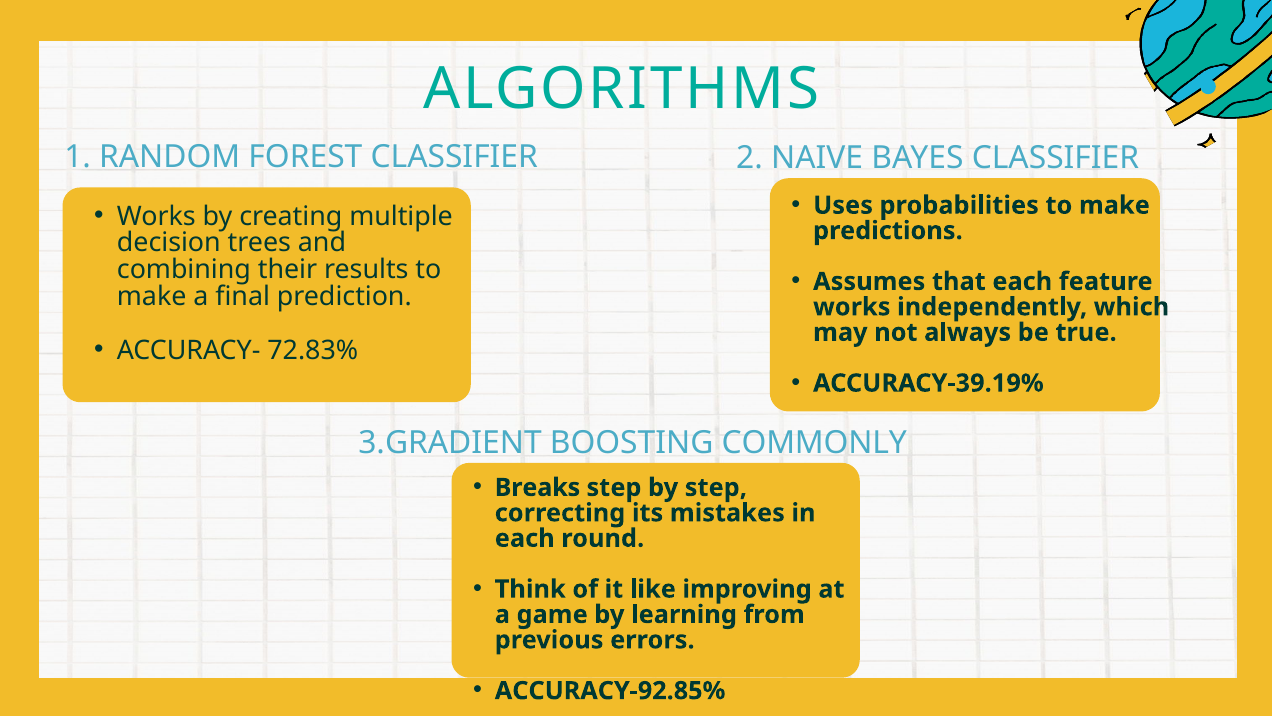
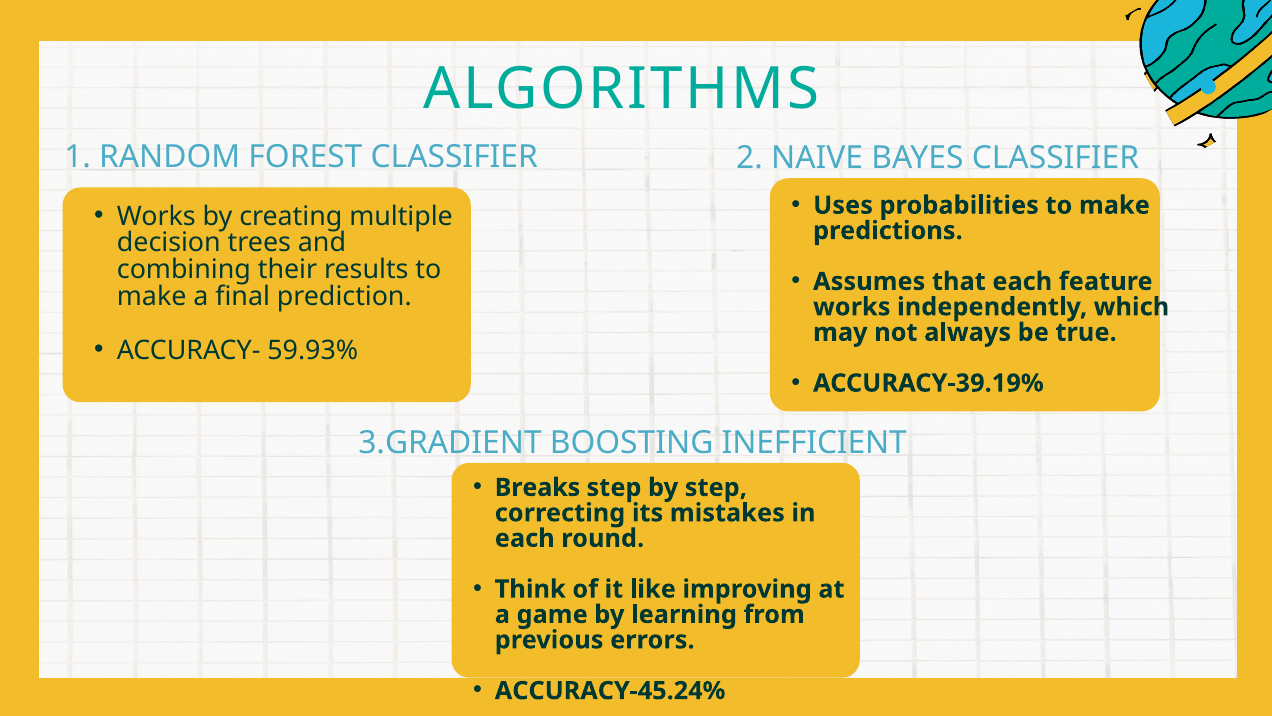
72.83%: 72.83% -> 59.93% (313, 350)
COMMONLY: COMMONLY -> INEFFICIENT (814, 443)
ACCURACY-92.85%: ACCURACY-92.85% -> ACCURACY-45.24% (610, 690)
